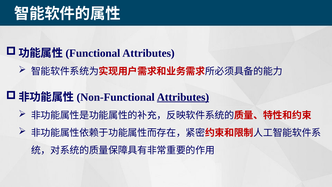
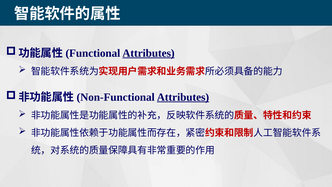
Attributes underline: none -> present (149, 53)
